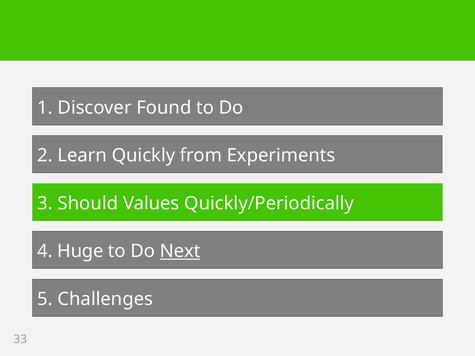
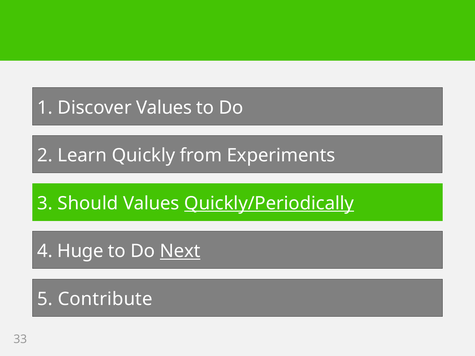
Discover Found: Found -> Values (164, 108)
Quickly/Periodically underline: none -> present (269, 203)
Challenges: Challenges -> Contribute (105, 299)
